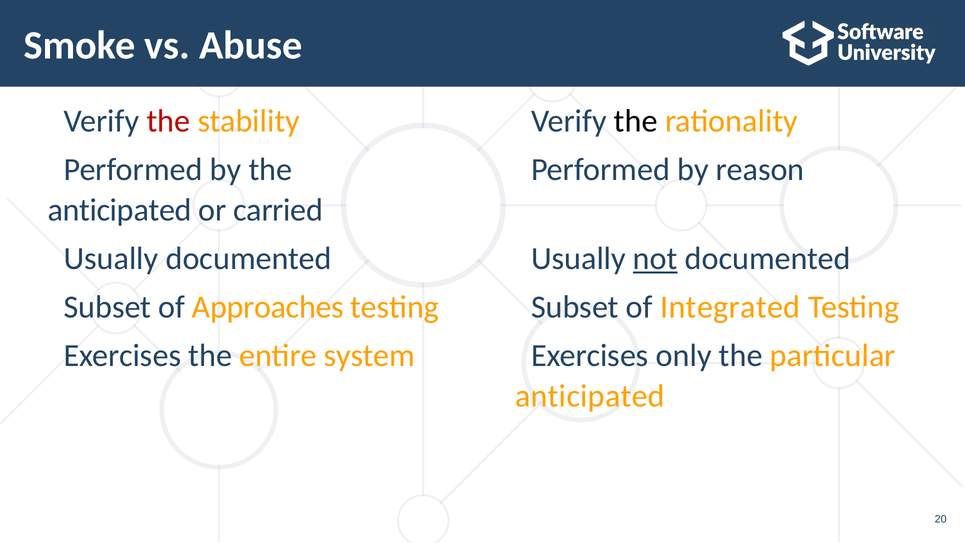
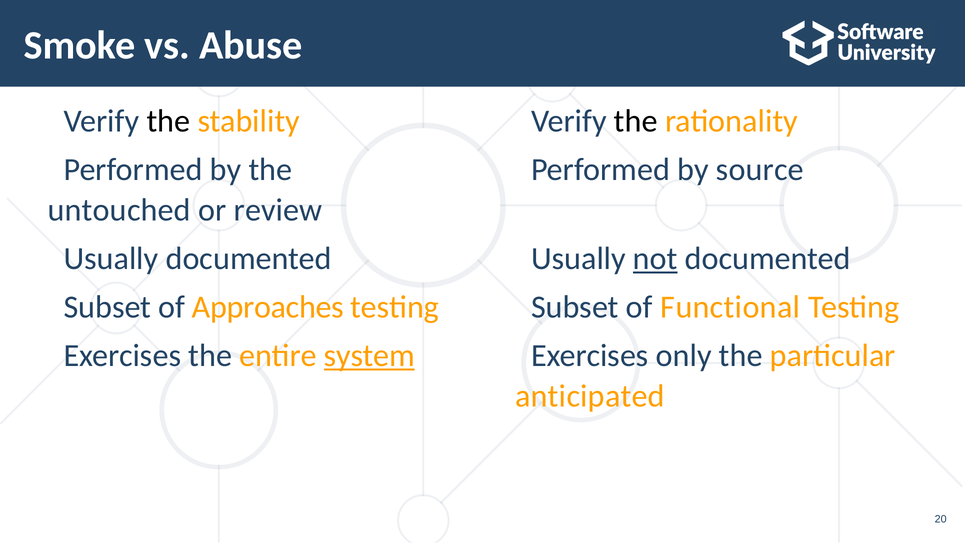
the colour: red -> black (168, 121)
reason: reason -> source (760, 170)
anticipated: anticipated -> untouched (119, 210)
carried: carried -> review (278, 210)
Integrated: Integrated -> Functional (730, 307)
system underline: none -> present (369, 356)
